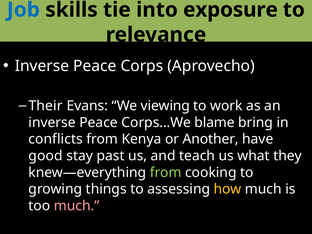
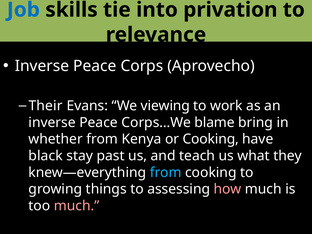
exposure: exposure -> privation (230, 10)
conflicts: conflicts -> whether (56, 139)
or Another: Another -> Cooking (211, 139)
good: good -> black (46, 156)
from colour: light green -> light blue (166, 172)
how colour: yellow -> pink (228, 189)
